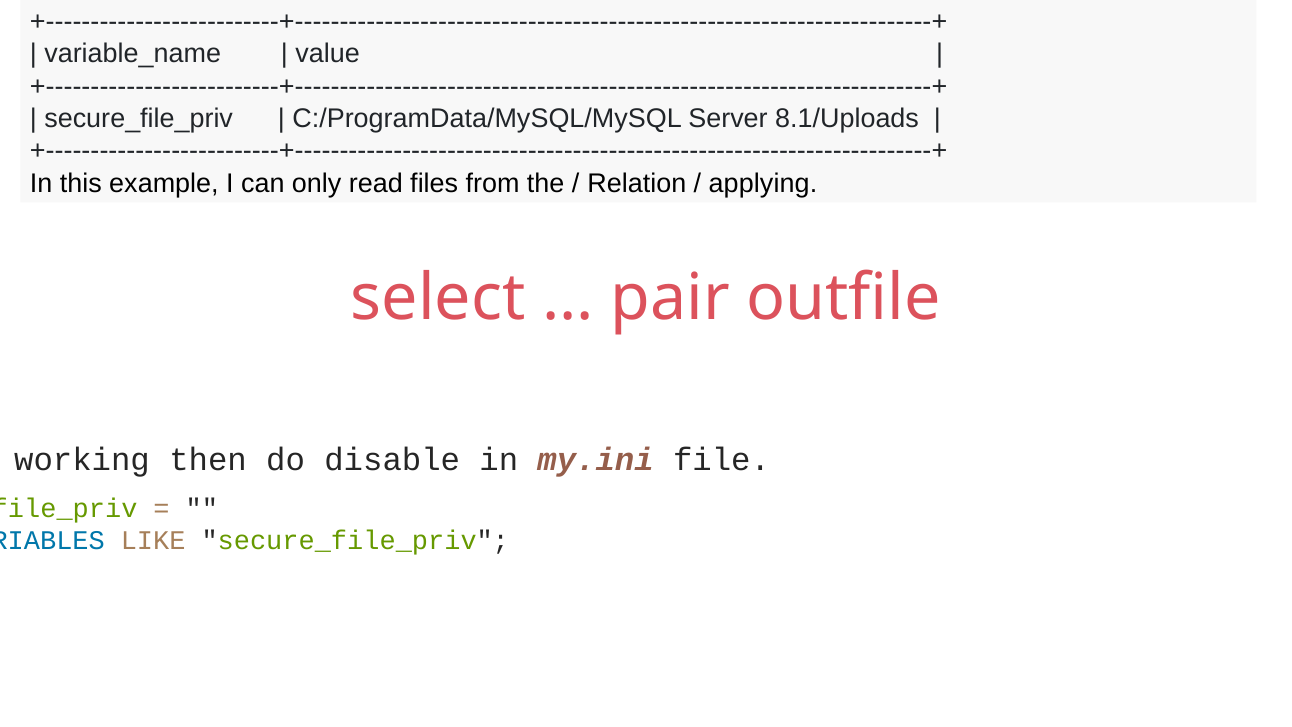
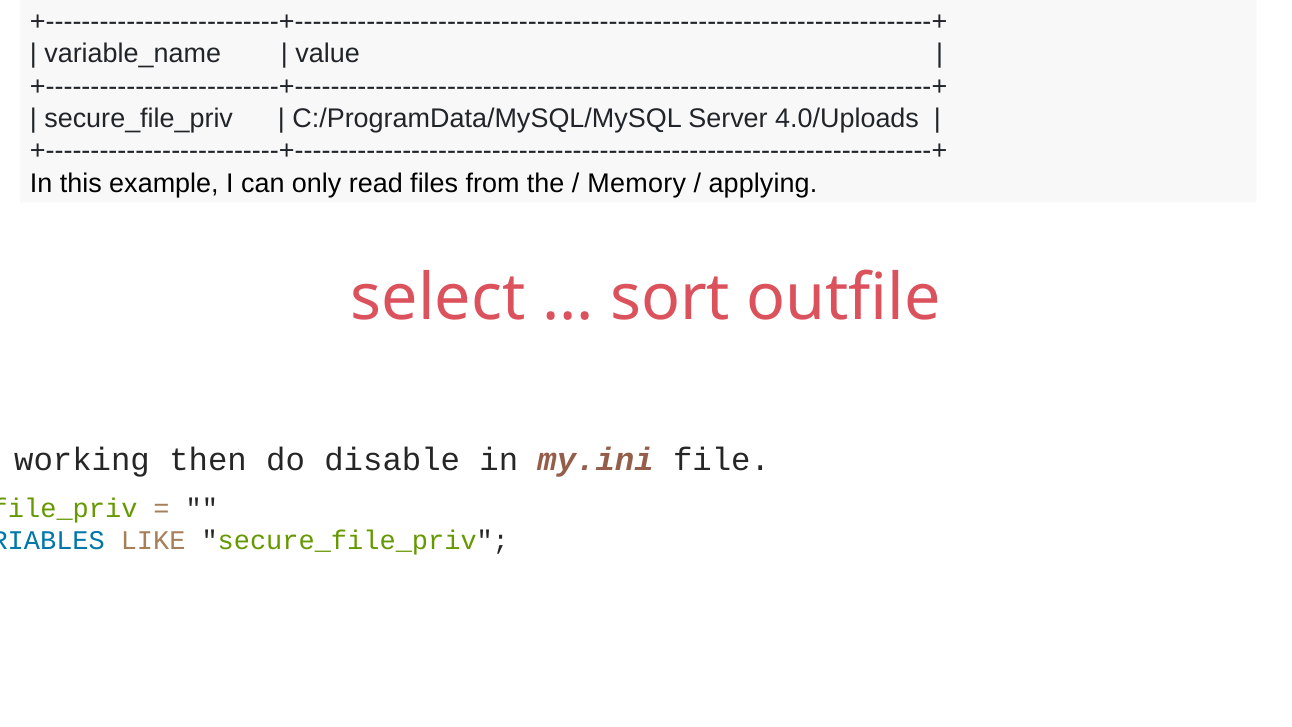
8.1/Uploads: 8.1/Uploads -> 4.0/Uploads (847, 118)
Relation: Relation -> Memory (637, 183)
pair: pair -> sort (671, 298)
